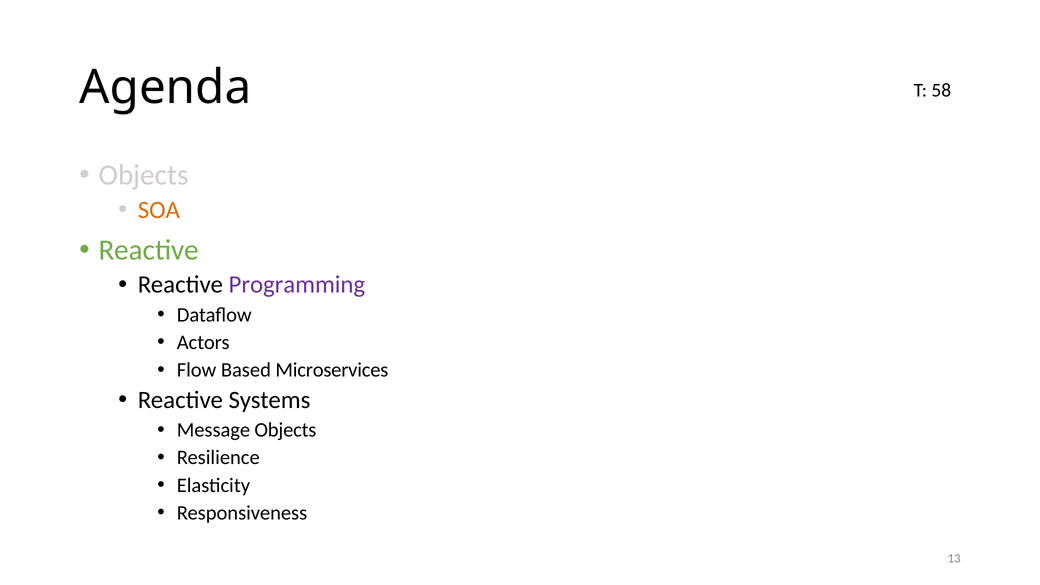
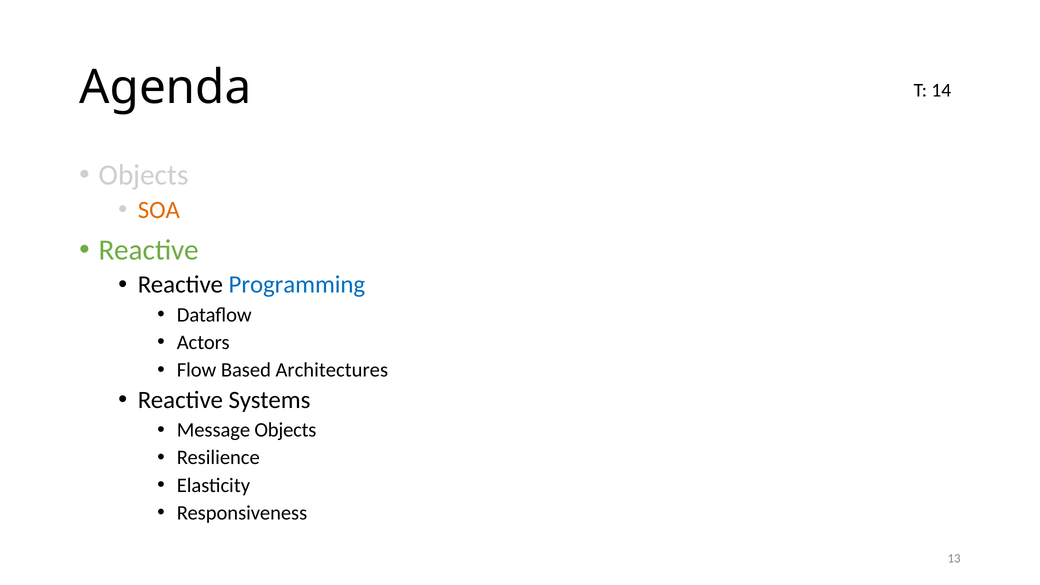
58: 58 -> 14 (941, 90)
Programming colour: purple -> blue (297, 285)
Microservices: Microservices -> Architectures (332, 370)
